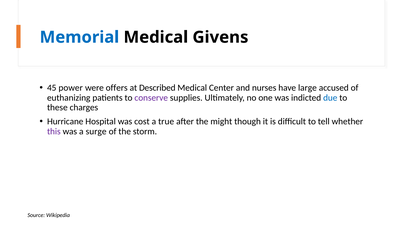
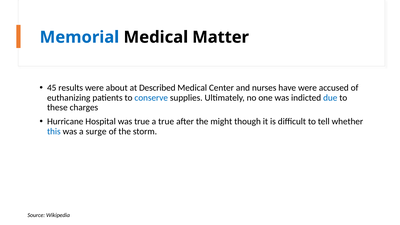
Givens: Givens -> Matter (221, 37)
power: power -> results (71, 88)
offers: offers -> about (117, 88)
have large: large -> were (307, 88)
conserve colour: purple -> blue (151, 98)
was cost: cost -> true (142, 122)
this colour: purple -> blue (54, 132)
